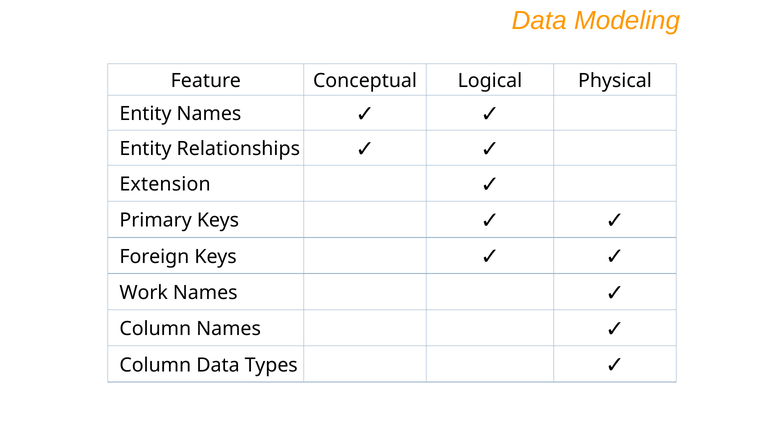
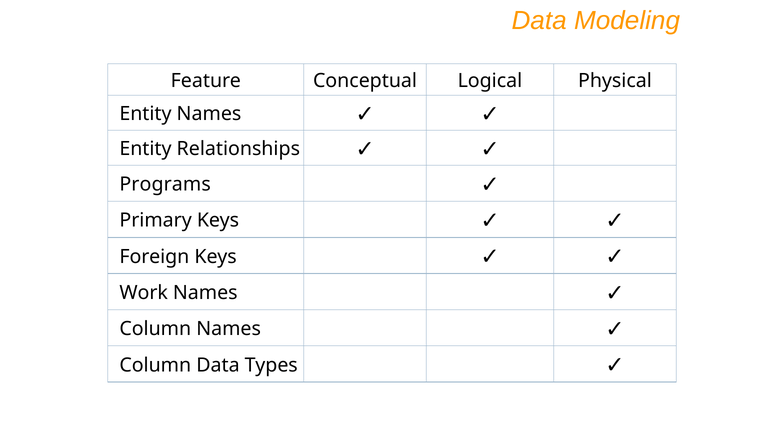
Extension: Extension -> Programs (165, 184)
